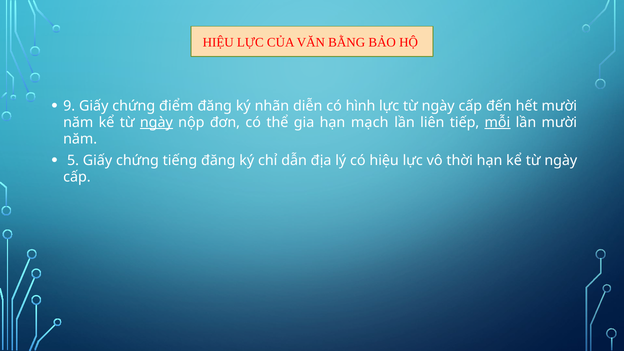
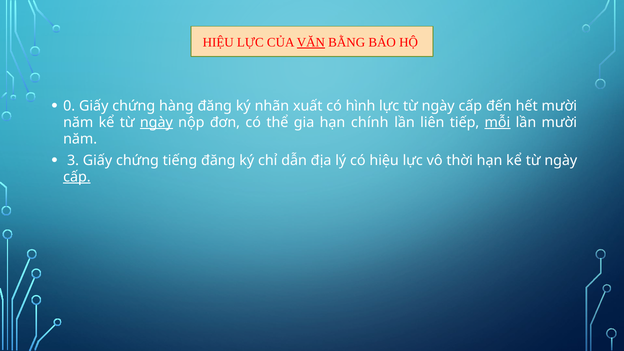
VĂN underline: none -> present (311, 42)
9: 9 -> 0 (69, 106)
điểm: điểm -> hàng (176, 106)
diễn: diễn -> xuất (308, 106)
mạch: mạch -> chính (370, 122)
5: 5 -> 3 (73, 161)
cấp underline: none -> present (77, 177)
